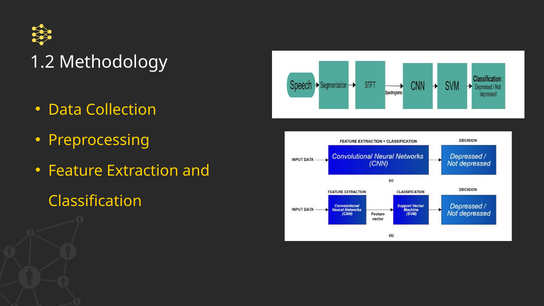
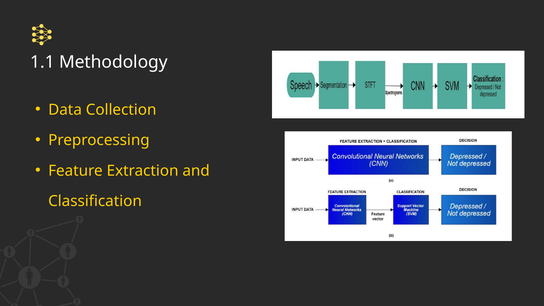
1.2: 1.2 -> 1.1 (42, 62)
